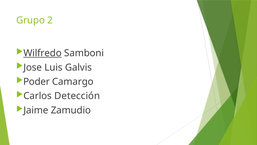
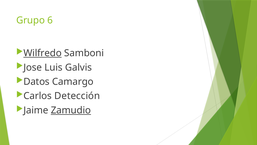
2: 2 -> 6 (50, 20)
Poder: Poder -> Datos (37, 81)
Zamudio underline: none -> present (71, 110)
